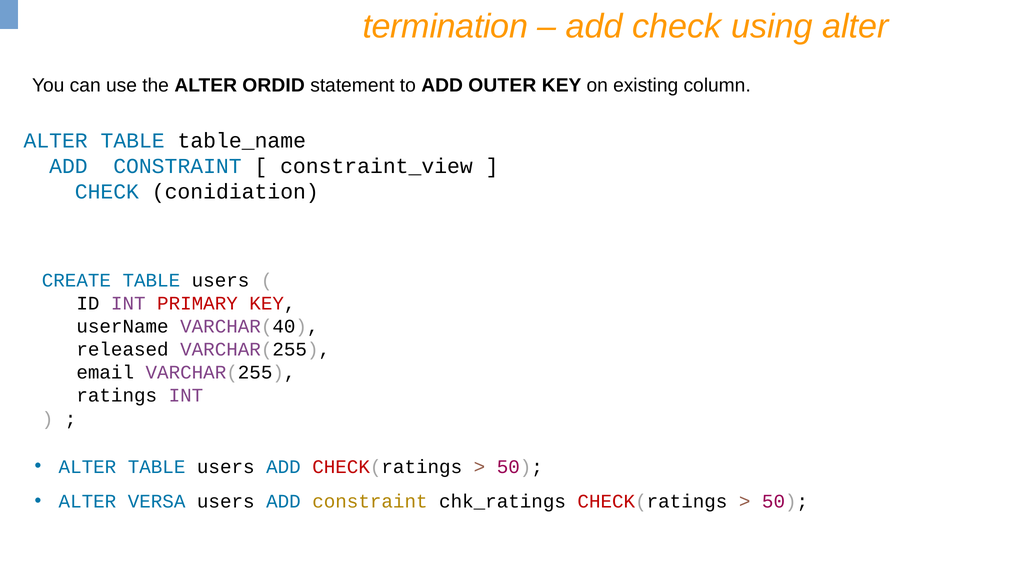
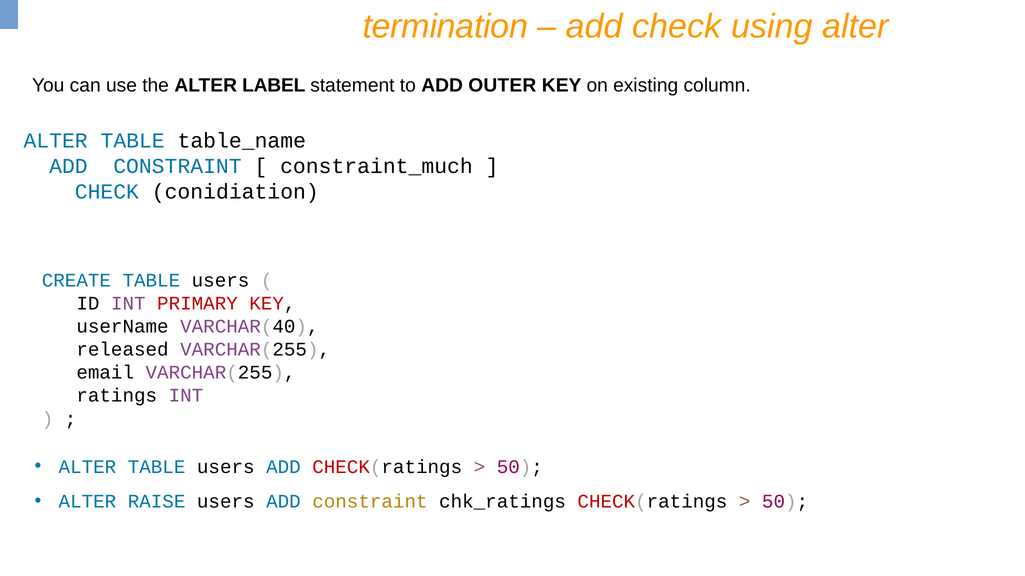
ORDID: ORDID -> LABEL (274, 85)
constraint_view: constraint_view -> constraint_much (376, 166)
VERSA: VERSA -> RAISE (157, 502)
